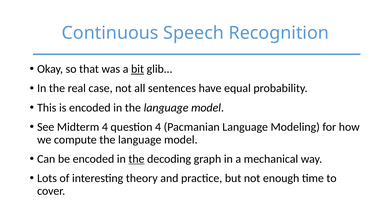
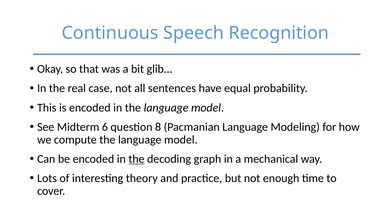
bit underline: present -> none (138, 69)
Midterm 4: 4 -> 6 (105, 127)
question 4: 4 -> 8 (158, 127)
